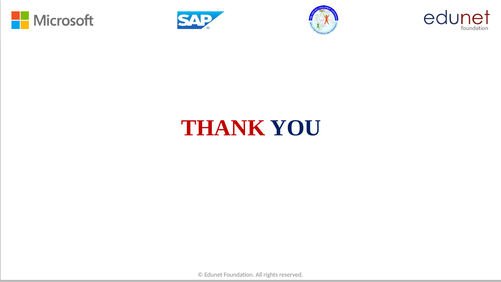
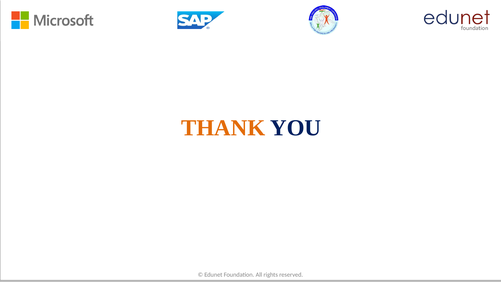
THANK colour: red -> orange (223, 128)
